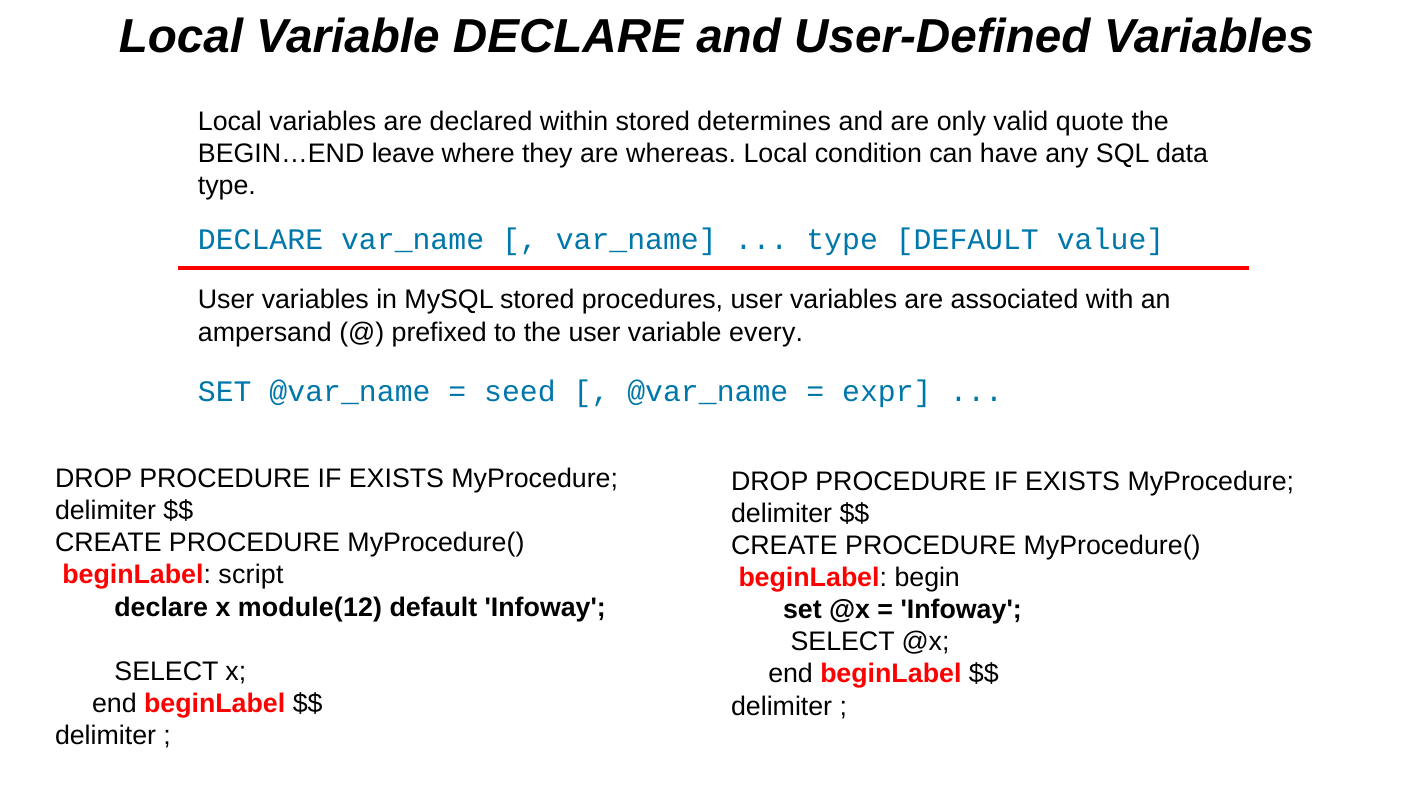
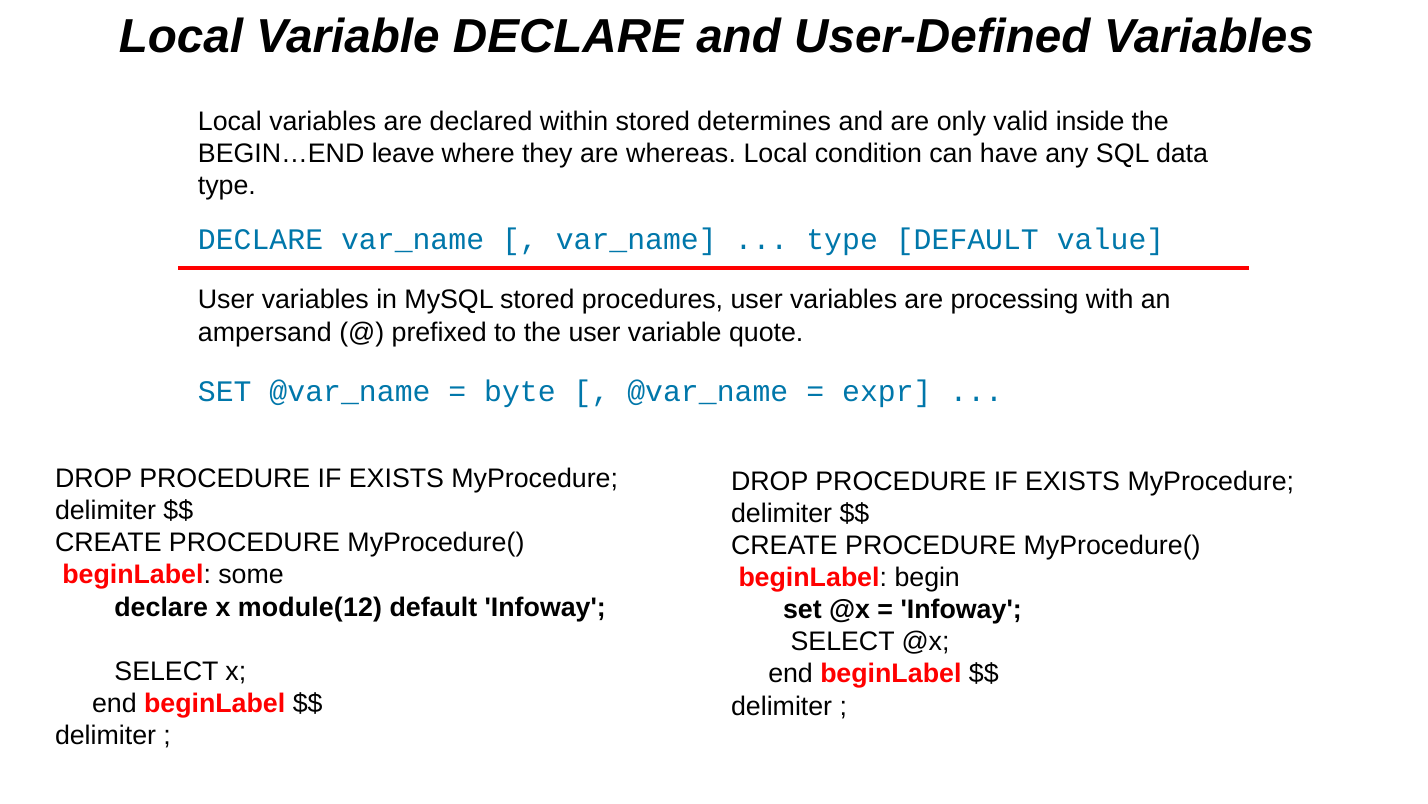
quote: quote -> inside (1090, 121)
associated: associated -> processing (1015, 300)
every: every -> quote (766, 332)
seed: seed -> byte (520, 391)
script: script -> some (251, 575)
